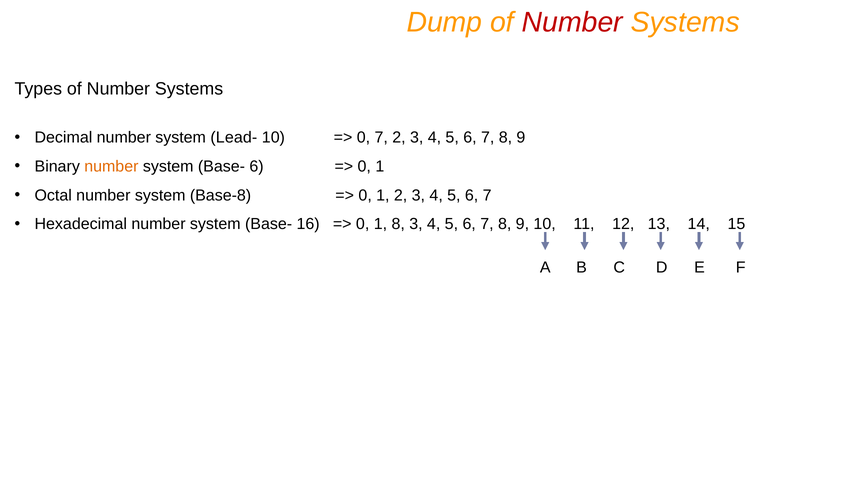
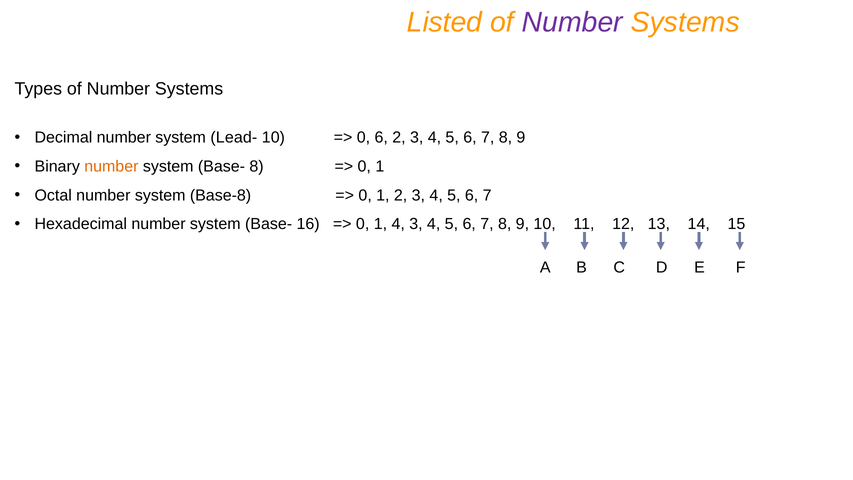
Dump: Dump -> Listed (445, 22)
Number colour: red -> purple (572, 22)
0 7: 7 -> 6 (381, 138)
Base- 6: 6 -> 8 (257, 166)
1 8: 8 -> 4 (398, 224)
